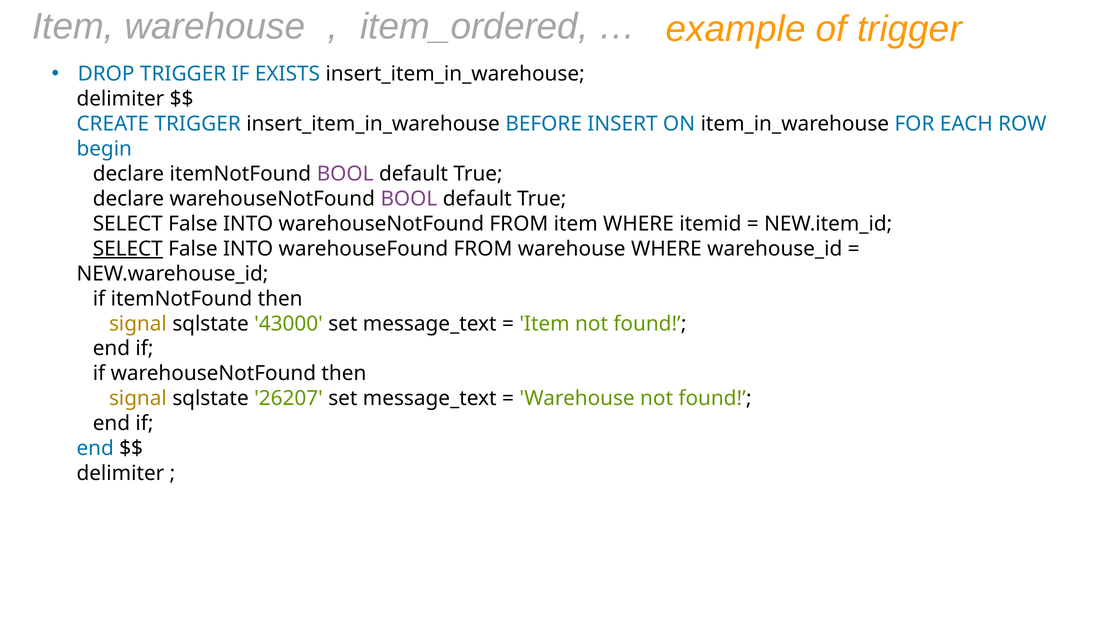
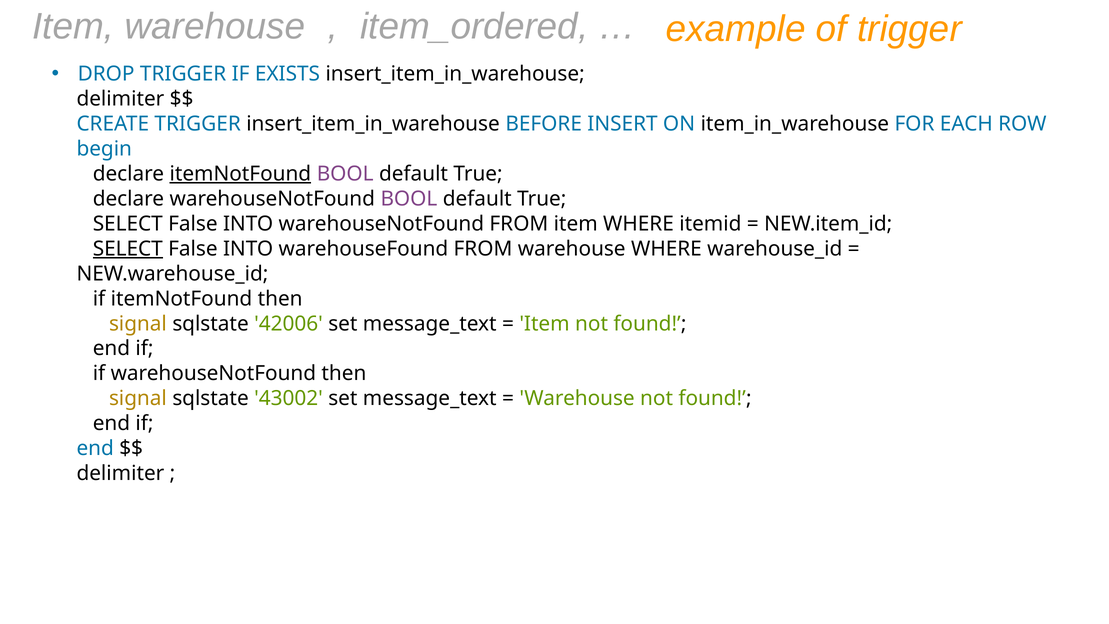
itemNotFound underline: none -> present (240, 174)
43000: 43000 -> 42006 (288, 324)
26207: 26207 -> 43002 (288, 398)
